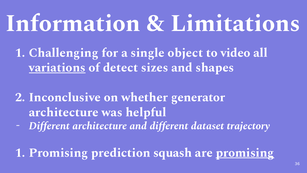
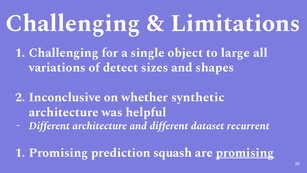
Information: Information -> Challenging (73, 23)
video: video -> large (235, 53)
variations underline: present -> none (57, 67)
generator: generator -> synthetic (198, 97)
trajectory: trajectory -> recurrent (248, 126)
